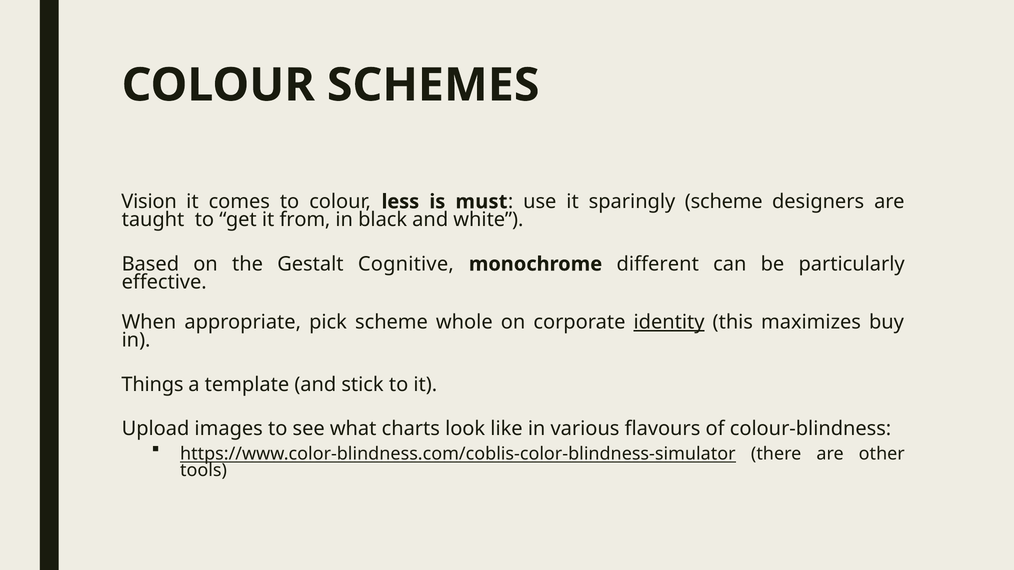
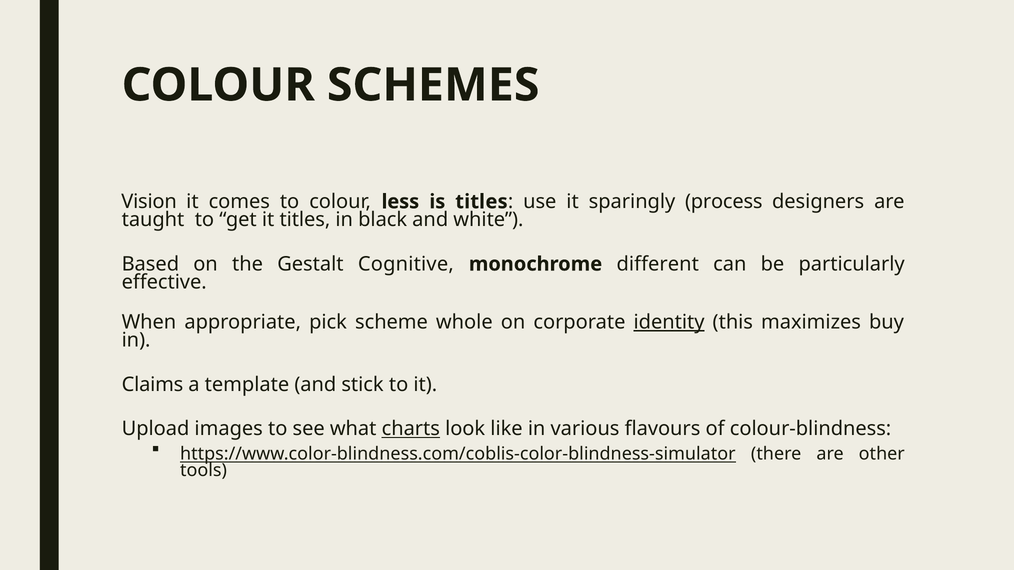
is must: must -> titles (481, 202)
sparingly scheme: scheme -> process (724, 202)
it from: from -> titles (305, 220)
Things: Things -> Claims (153, 385)
charts underline: none -> present (411, 429)
